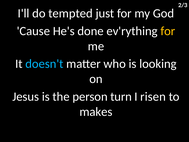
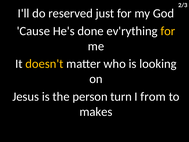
tempted: tempted -> reserved (71, 13)
doesn't colour: light blue -> yellow (44, 64)
risen: risen -> from (153, 96)
